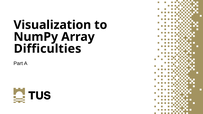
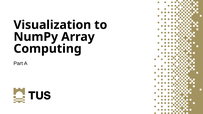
Difficulties: Difficulties -> Computing (48, 49)
